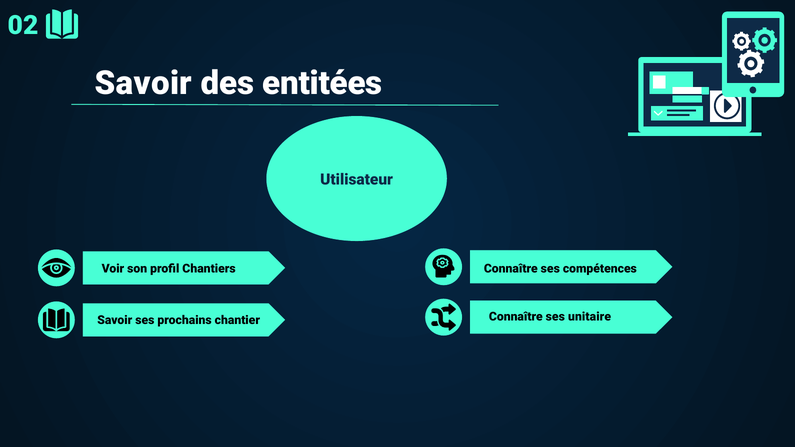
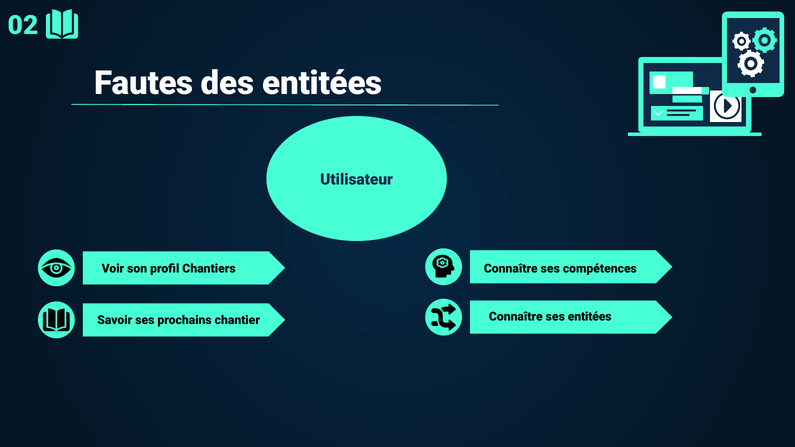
Savoir: Savoir -> Fautes (144, 83)
ses unitaire: unitaire -> entitées (590, 317)
